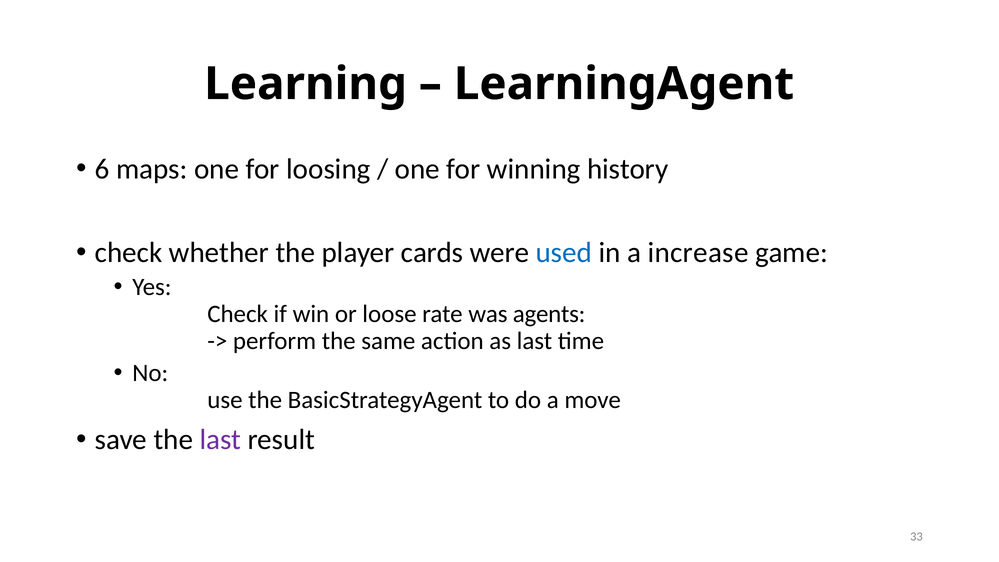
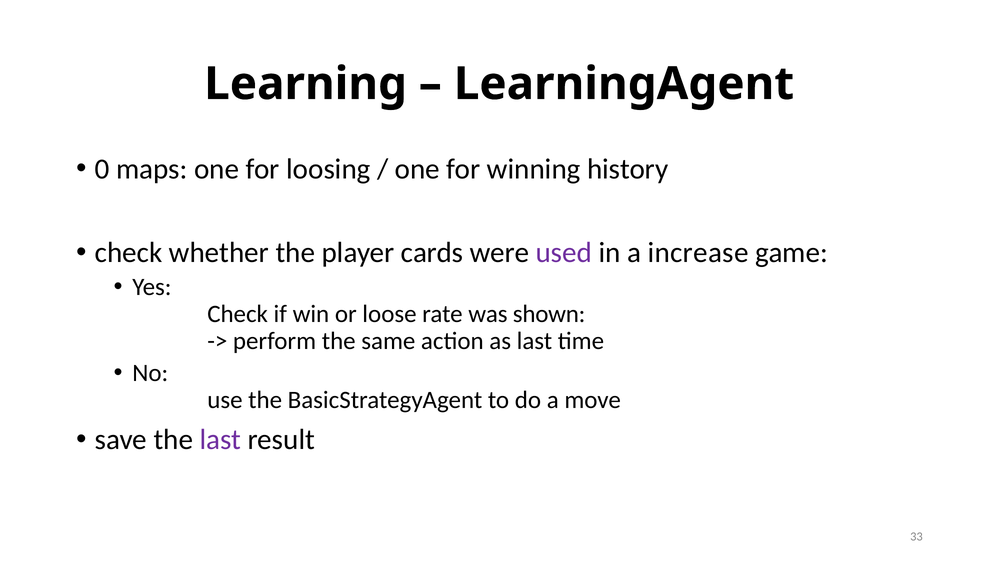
6: 6 -> 0 (102, 169)
used colour: blue -> purple (564, 253)
agents: agents -> shown (549, 314)
